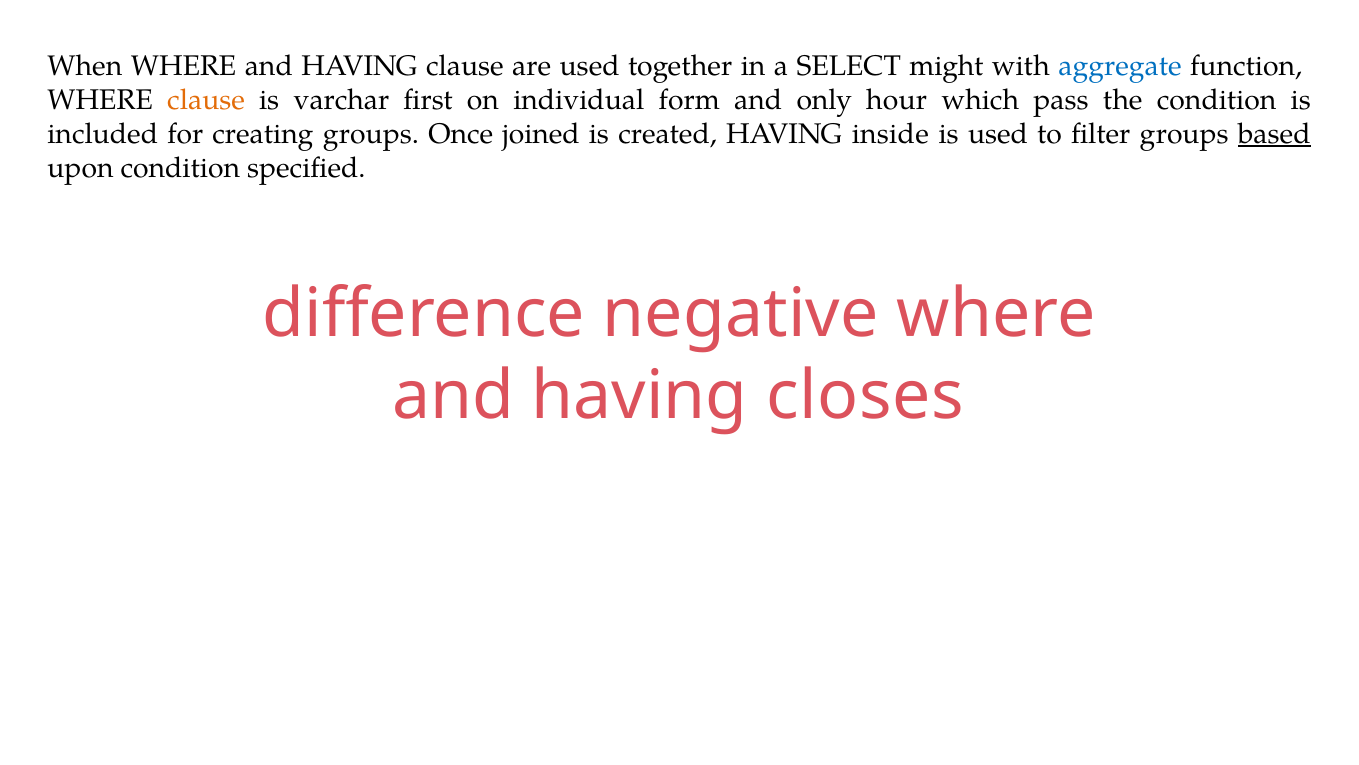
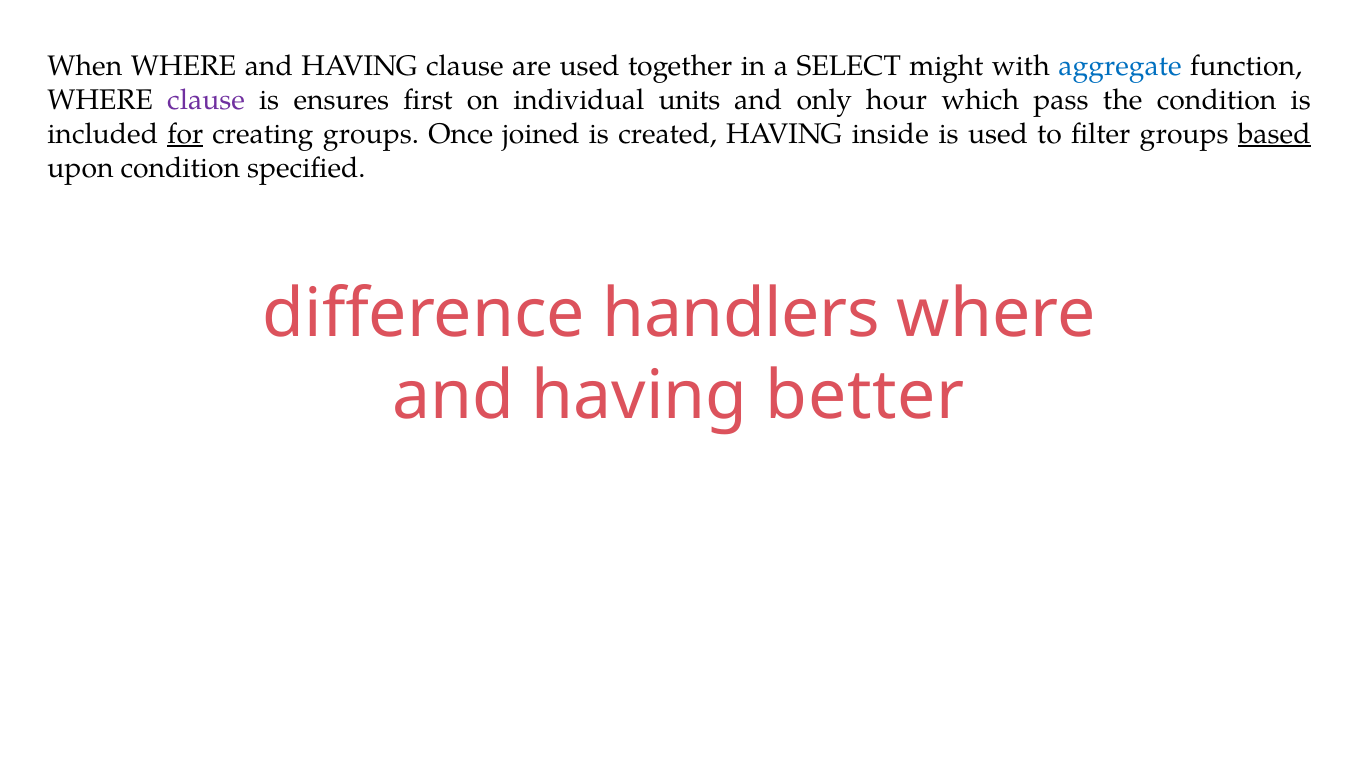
clause colour: orange -> purple (206, 100)
varchar: varchar -> ensures (341, 100)
form: form -> units (689, 100)
for underline: none -> present (185, 134)
negative: negative -> handlers (741, 314)
closes: closes -> better (865, 395)
